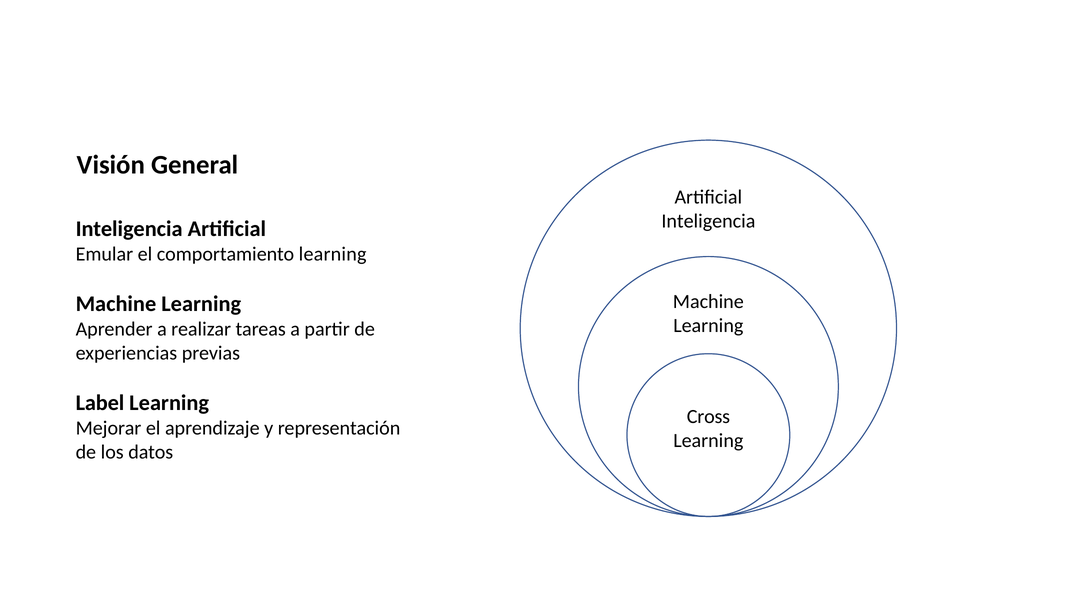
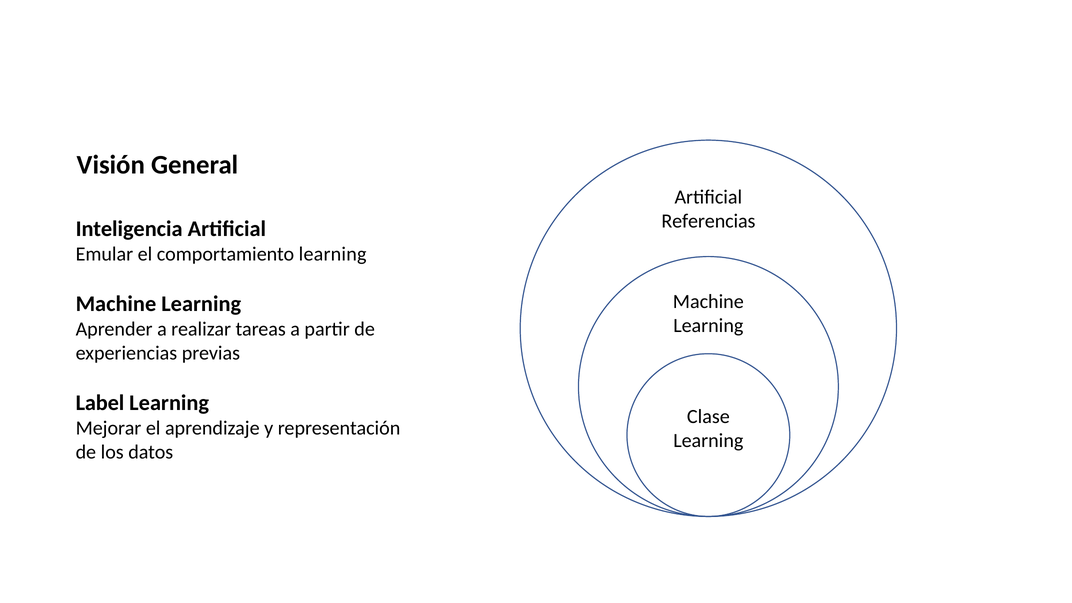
Inteligencia: Inteligencia -> Referencias (708, 221)
Cross: Cross -> Clase (708, 417)
